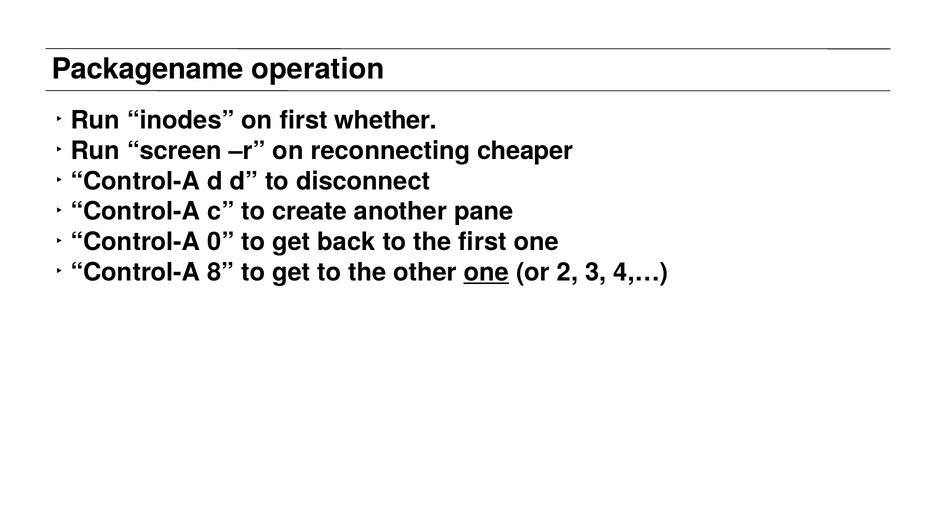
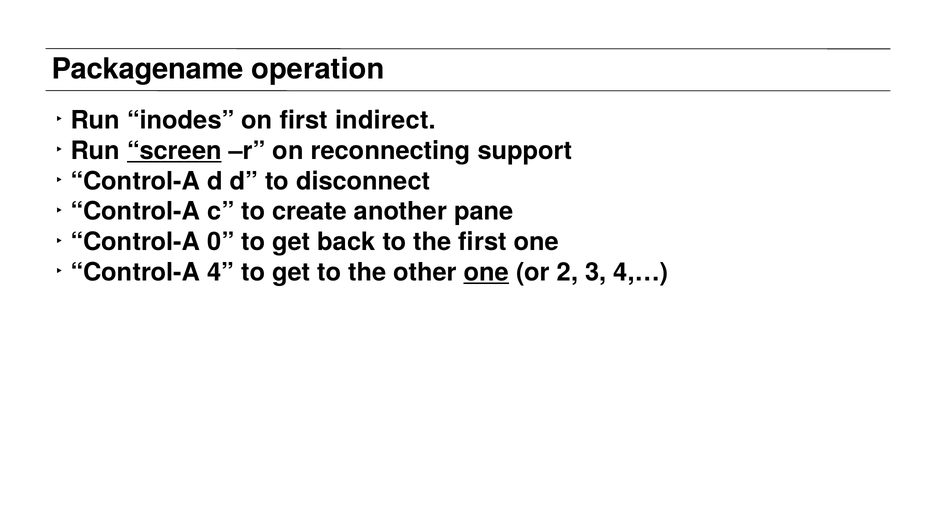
whether: whether -> indirect (385, 120)
screen underline: none -> present (174, 151)
cheaper: cheaper -> support (525, 151)
8: 8 -> 4 (221, 273)
